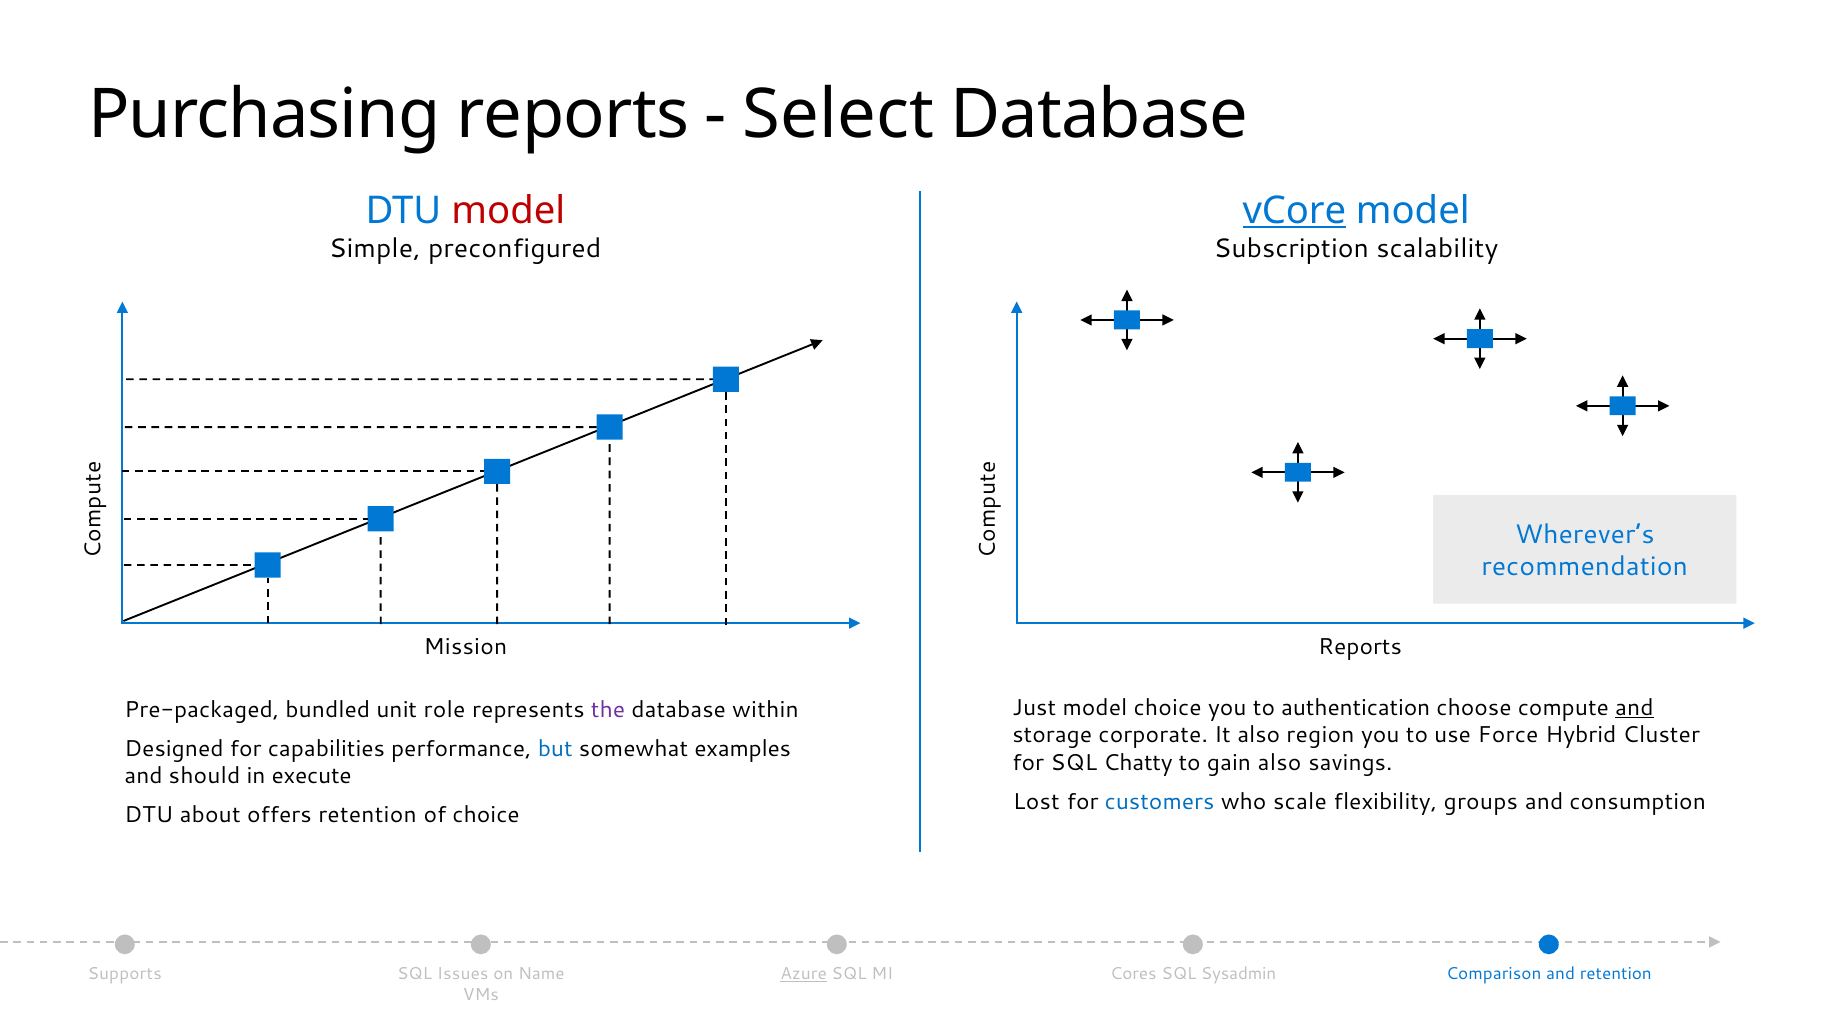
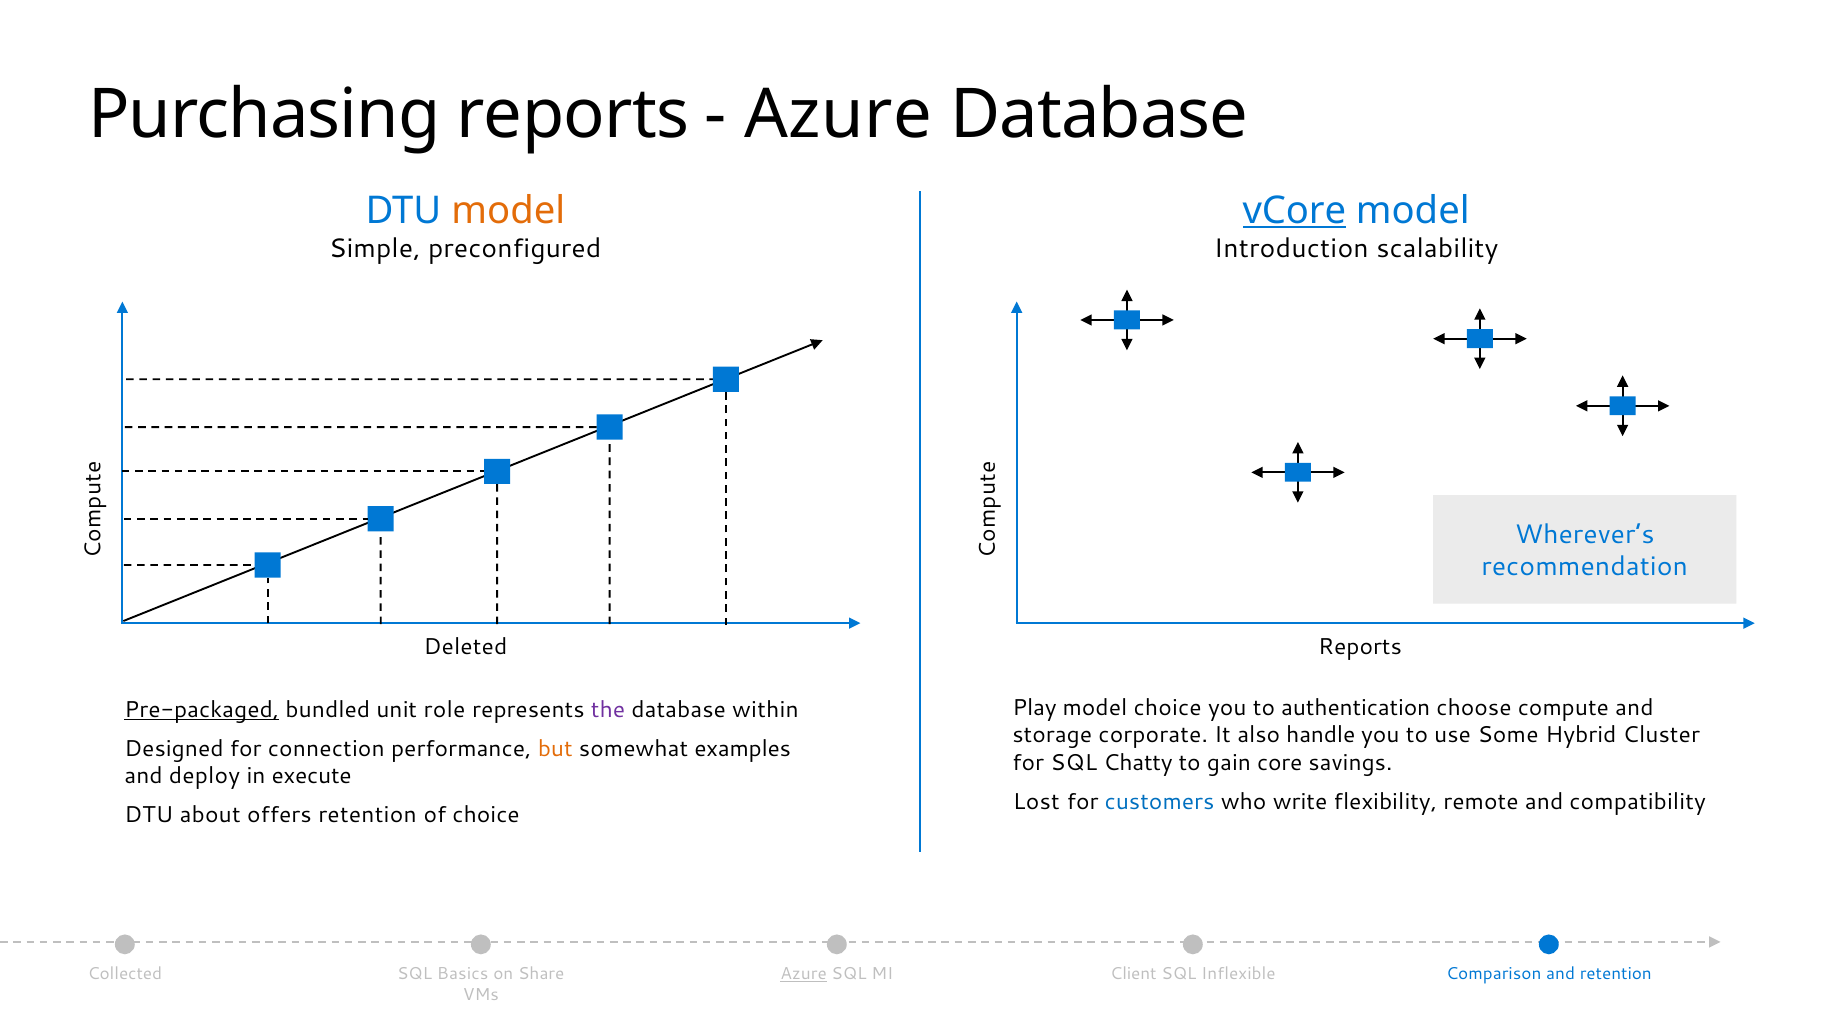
Select: Select -> Azure (838, 115)
model colour: red -> orange (508, 211)
Subscription: Subscription -> Introduction (1291, 249)
Mission: Mission -> Deleted (465, 647)
Just: Just -> Play (1034, 708)
and underline: present -> none (1634, 708)
Pre-packaged underline: none -> present (202, 710)
region: region -> handle (1321, 735)
Force: Force -> Some (1508, 735)
capabilities: capabilities -> connection (326, 749)
but colour: blue -> orange (555, 749)
gain also: also -> core (1280, 763)
should: should -> deploy (205, 776)
scale: scale -> write (1300, 802)
groups: groups -> remote (1481, 802)
consumption: consumption -> compatibility (1638, 802)
Supports: Supports -> Collected (125, 974)
Issues: Issues -> Basics (463, 974)
Name: Name -> Share (541, 974)
Cores: Cores -> Client (1133, 974)
Sysadmin: Sysadmin -> Inflexible (1238, 974)
